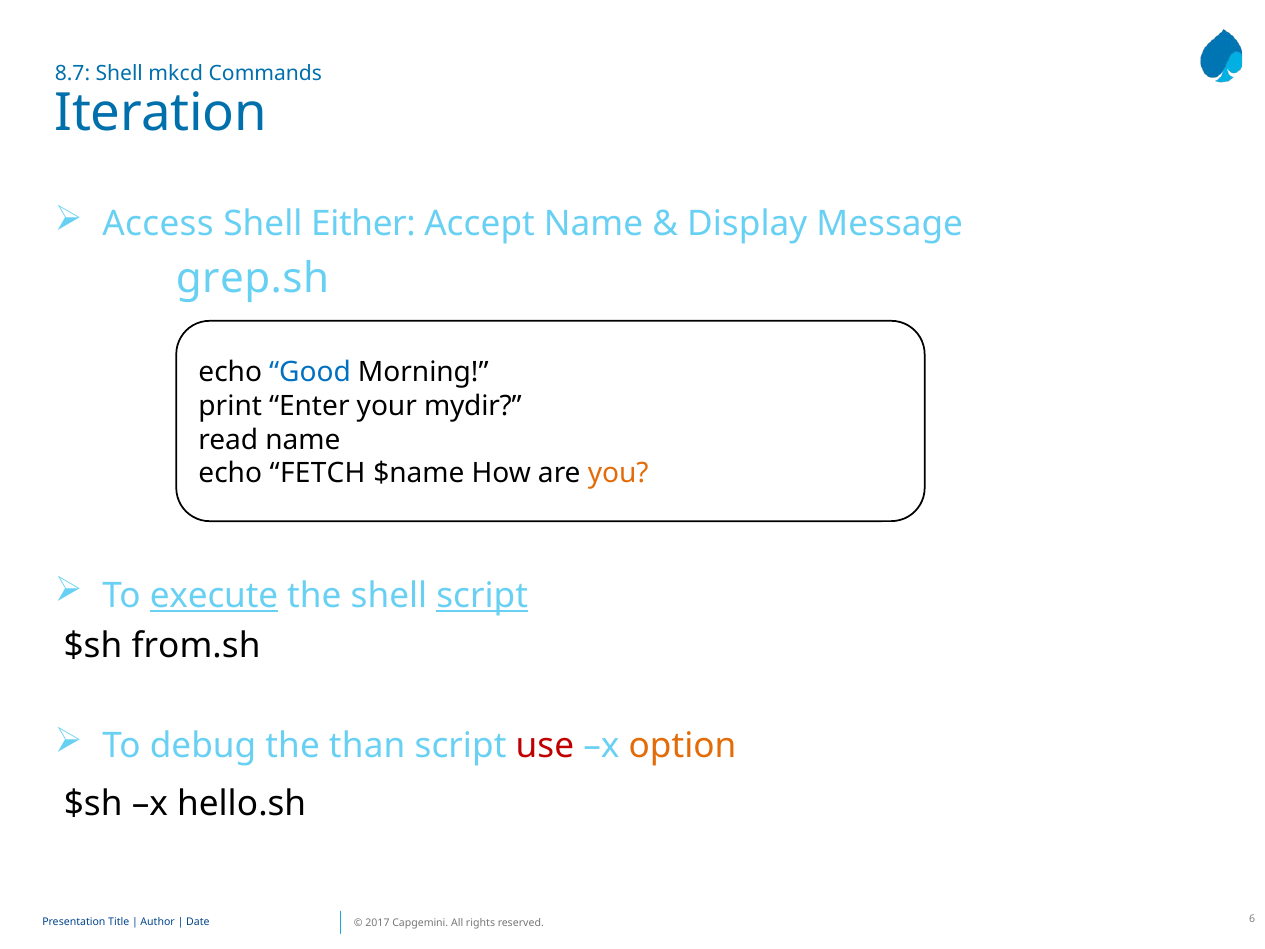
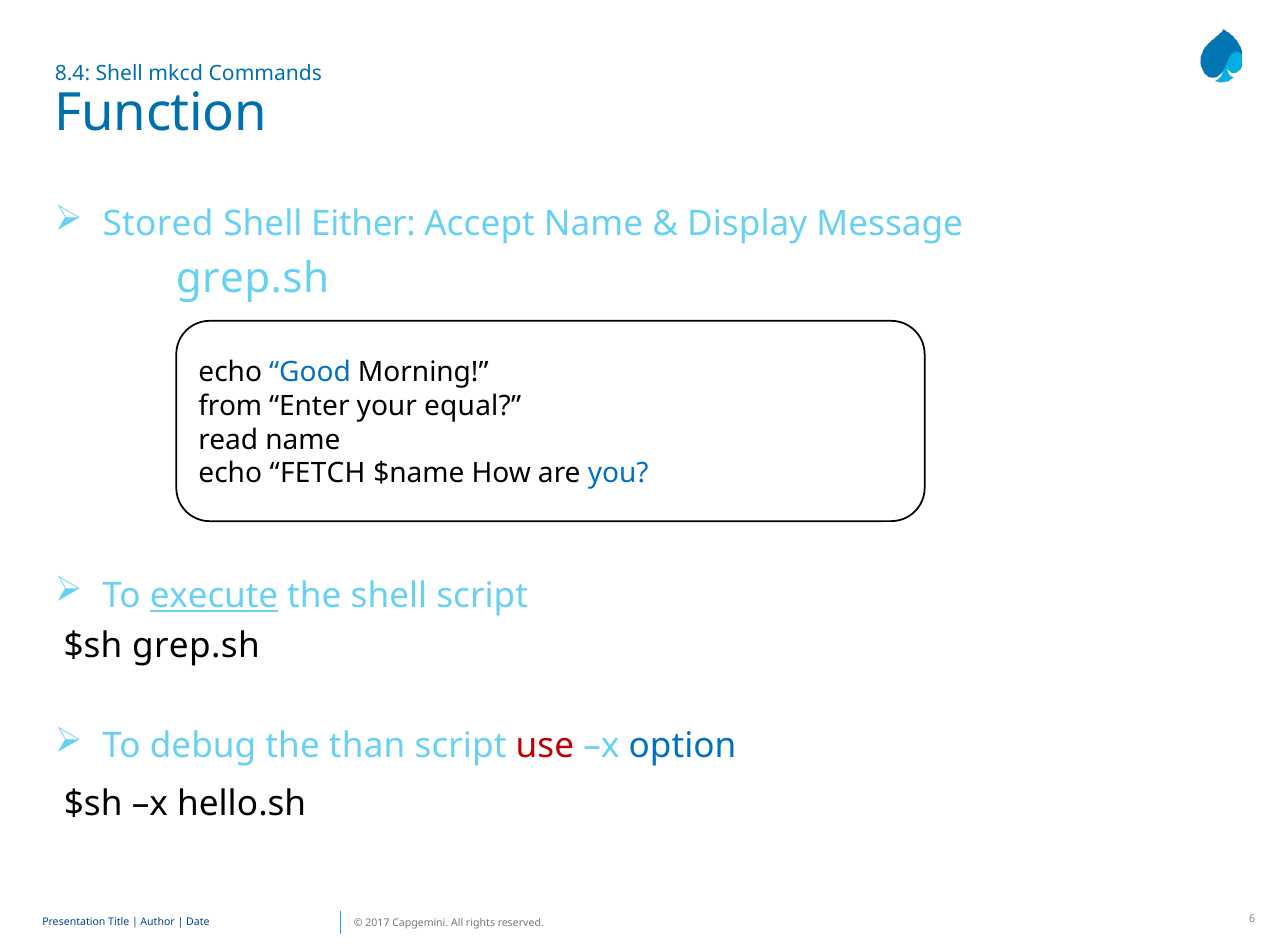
8.7: 8.7 -> 8.4 (73, 73)
Iteration: Iteration -> Function (161, 113)
Access: Access -> Stored (158, 224)
print: print -> from (230, 406)
mydir: mydir -> equal (473, 406)
you colour: orange -> blue (618, 473)
script underline: present -> none (482, 596)
$sh from.sh: from.sh -> grep.sh (196, 646)
option colour: orange -> blue (683, 746)
